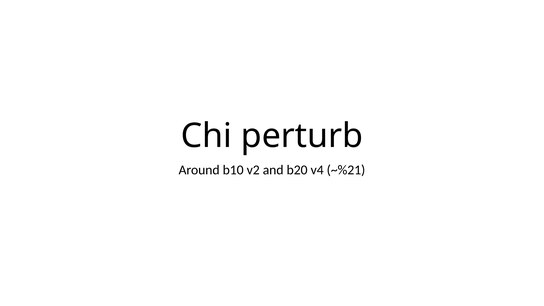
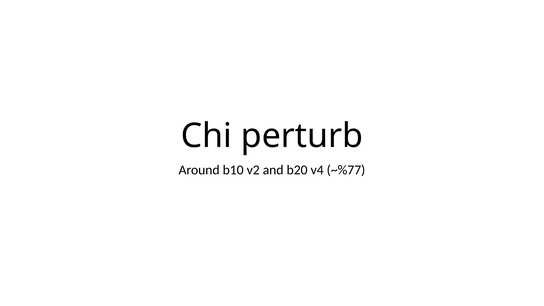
~%21: ~%21 -> ~%77 (346, 170)
